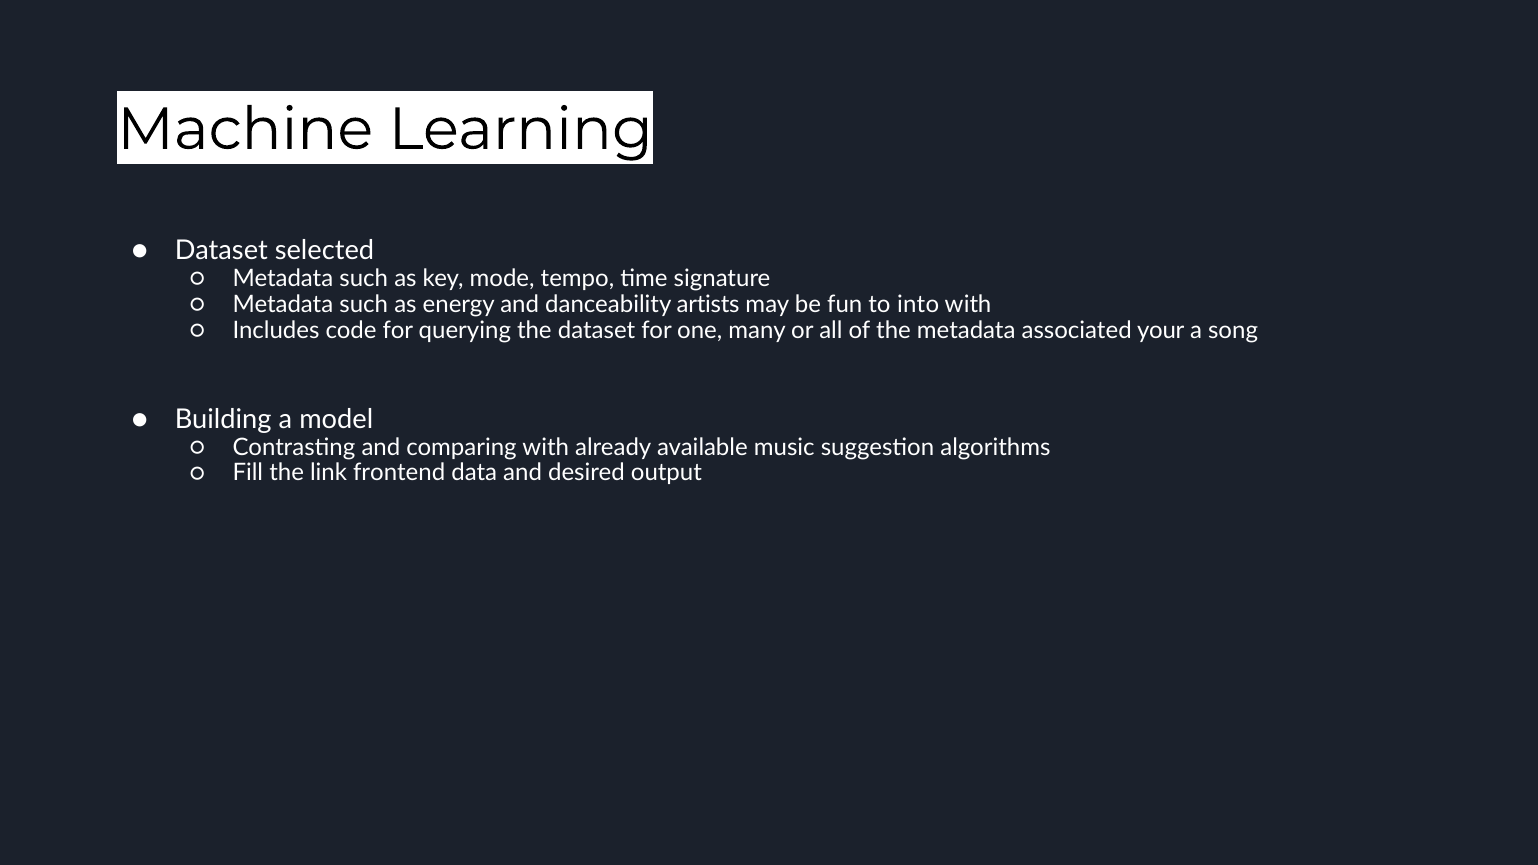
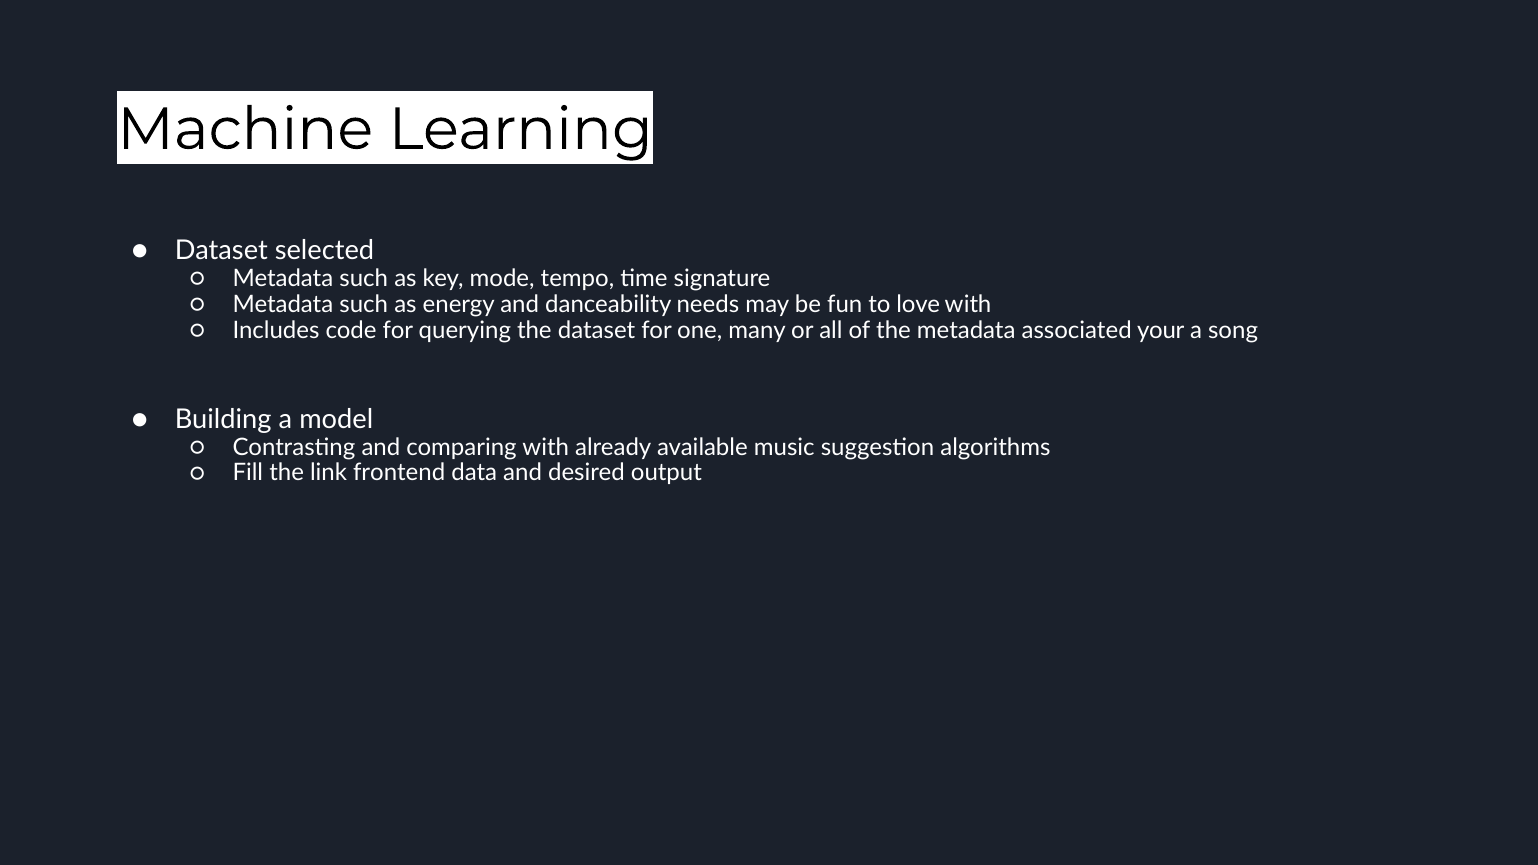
artists: artists -> needs (708, 304)
into: into -> love (918, 304)
